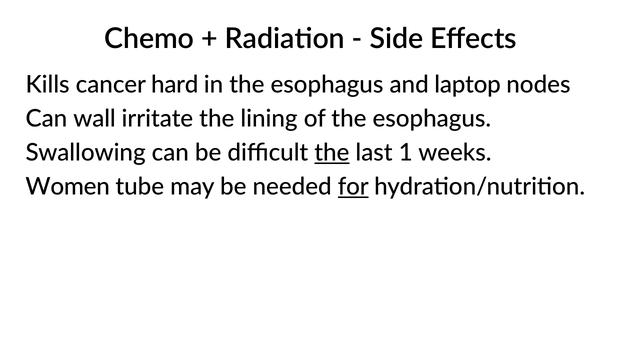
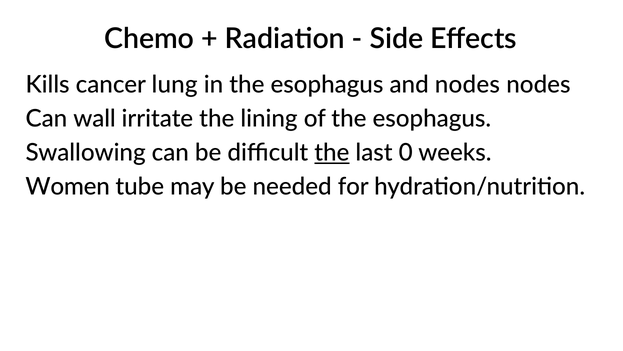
hard: hard -> lung (175, 85)
and laptop: laptop -> nodes (467, 85)
1: 1 -> 0 (406, 153)
for underline: present -> none (353, 187)
